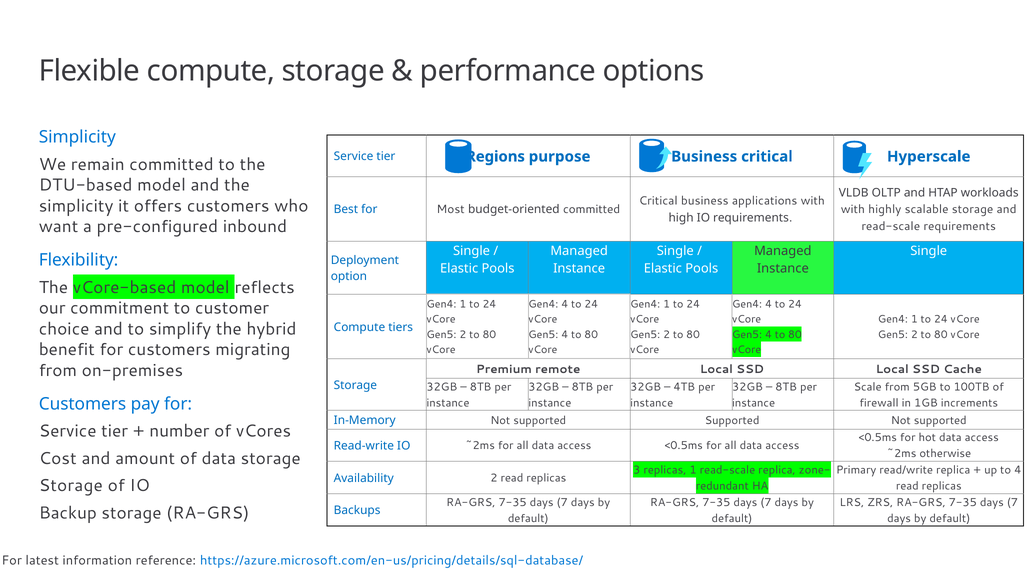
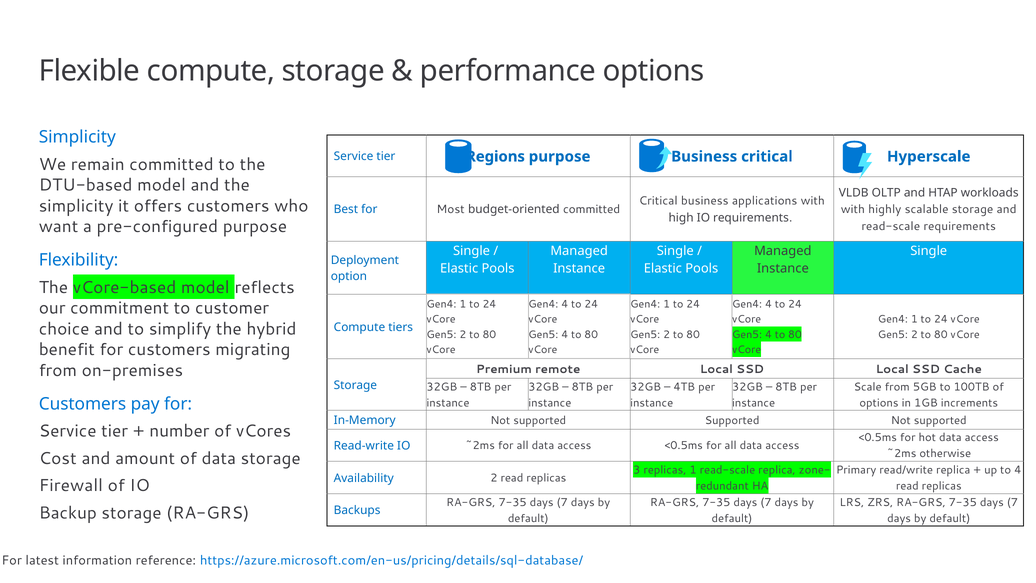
pre-configured inbound: inbound -> purpose (255, 227)
firewall: firewall -> options (879, 403)
Storage: Storage -> Firewall (71, 485)
